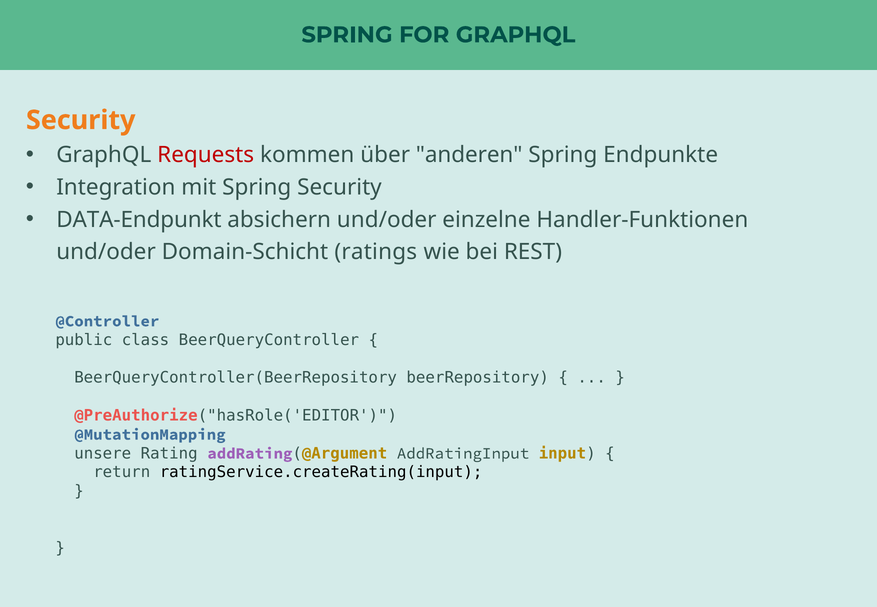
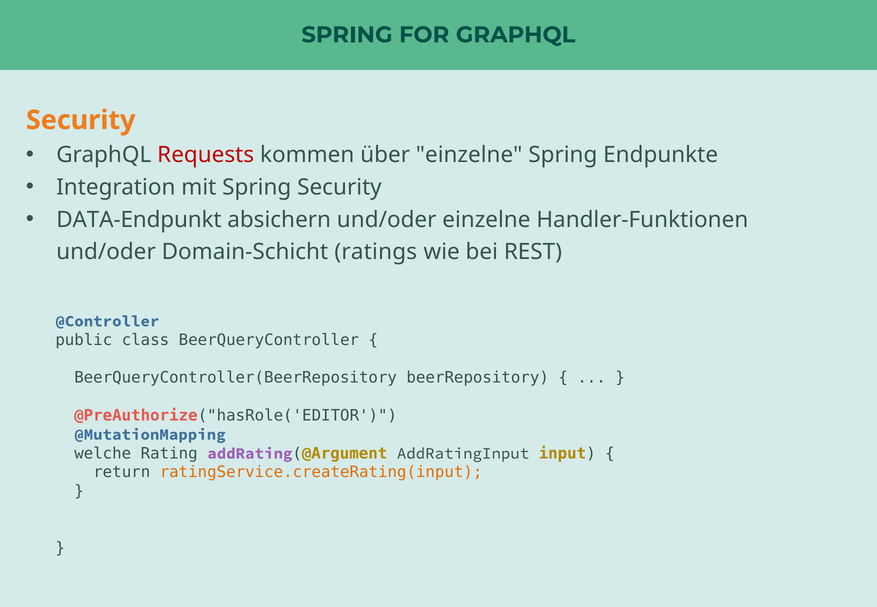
über anderen: anderen -> einzelne (469, 155)
unsere: unsere -> welche (103, 453)
ratingService.createRating(input colour: black -> orange (321, 472)
